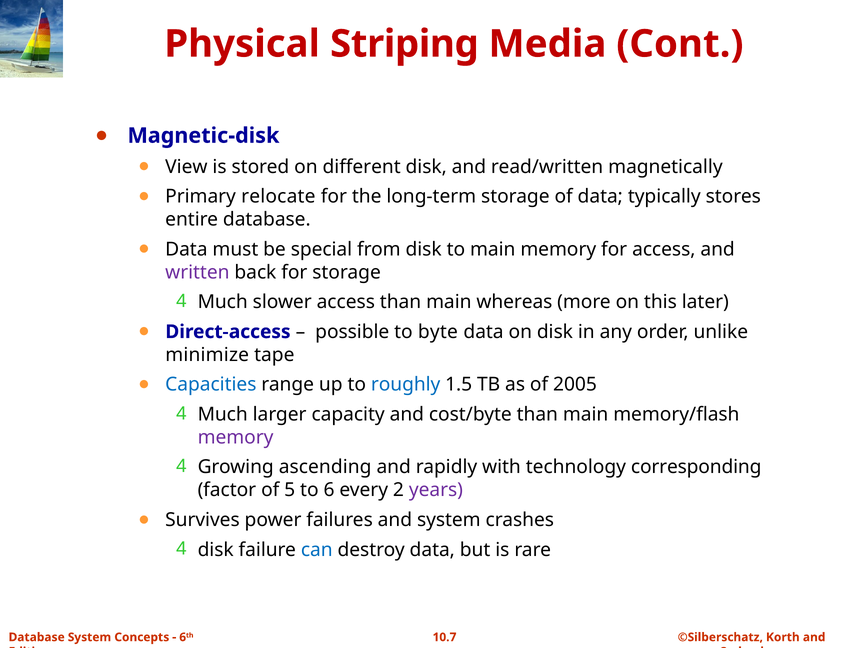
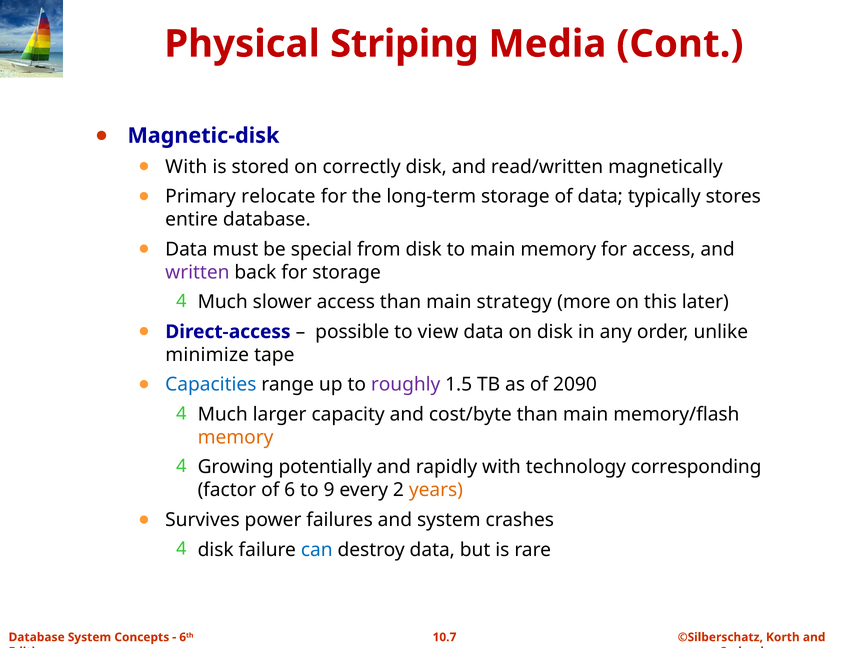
View: View -> With (186, 167)
different: different -> correctly (362, 167)
whereas: whereas -> strategy (514, 302)
byte: byte -> view (438, 332)
roughly colour: blue -> purple (406, 385)
2005: 2005 -> 2090 (575, 385)
memory colour: purple -> orange (236, 437)
ascending: ascending -> potentially (325, 467)
5: 5 -> 6 (290, 490)
6: 6 -> 9 (329, 490)
years colour: purple -> orange (436, 490)
